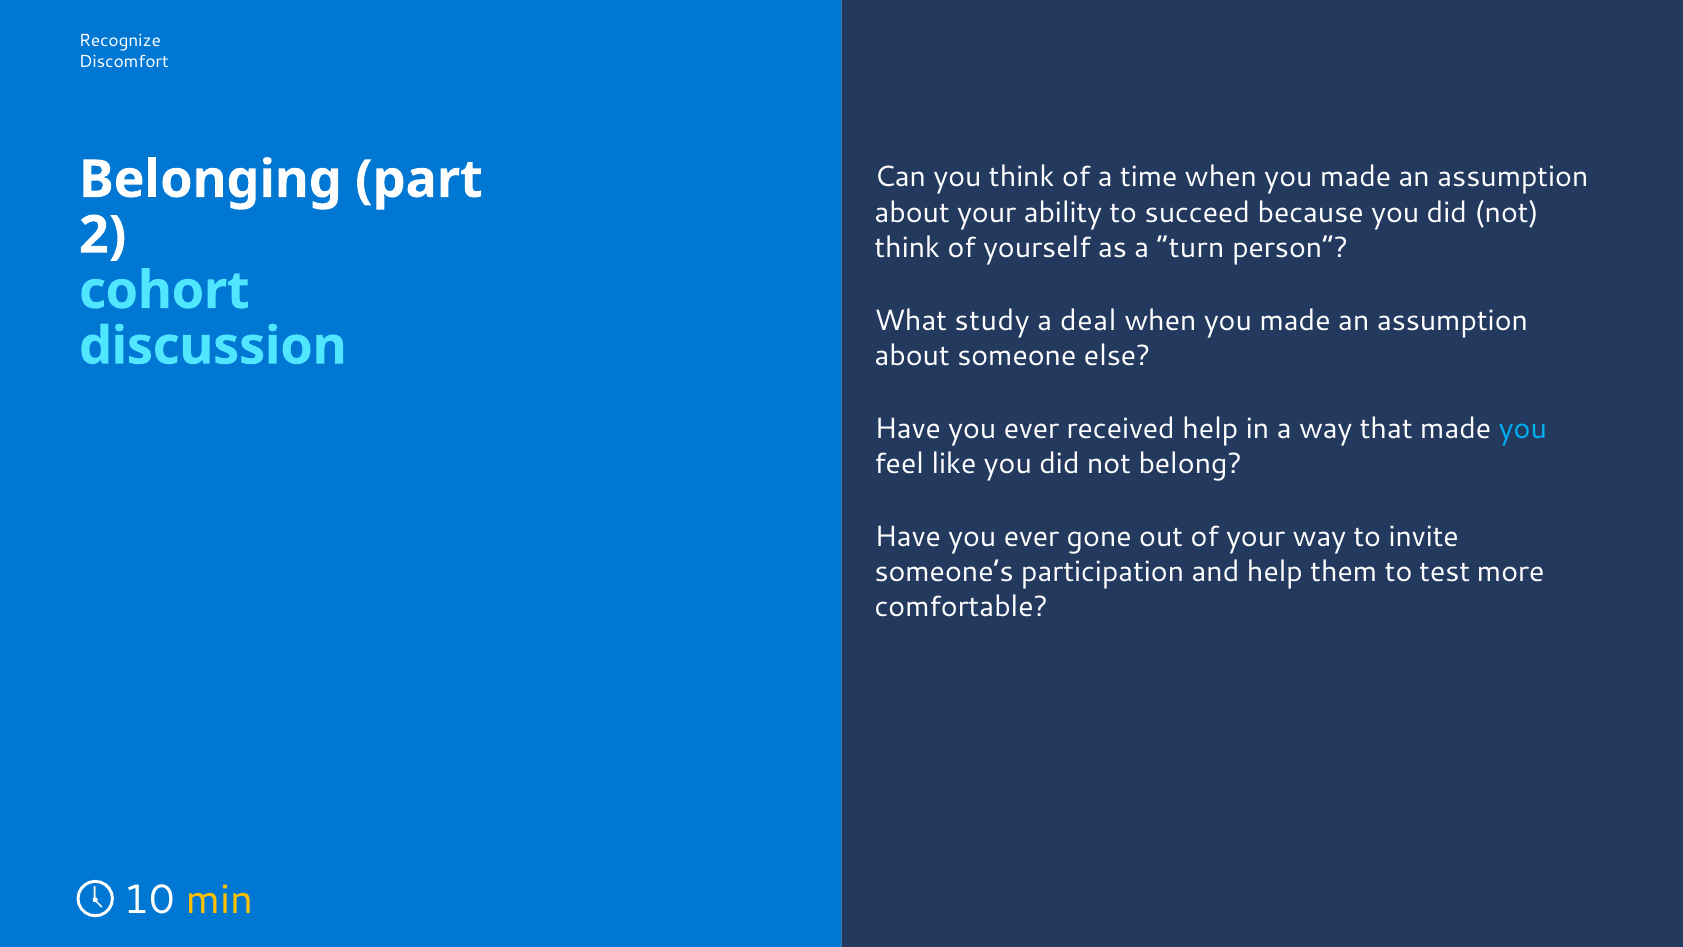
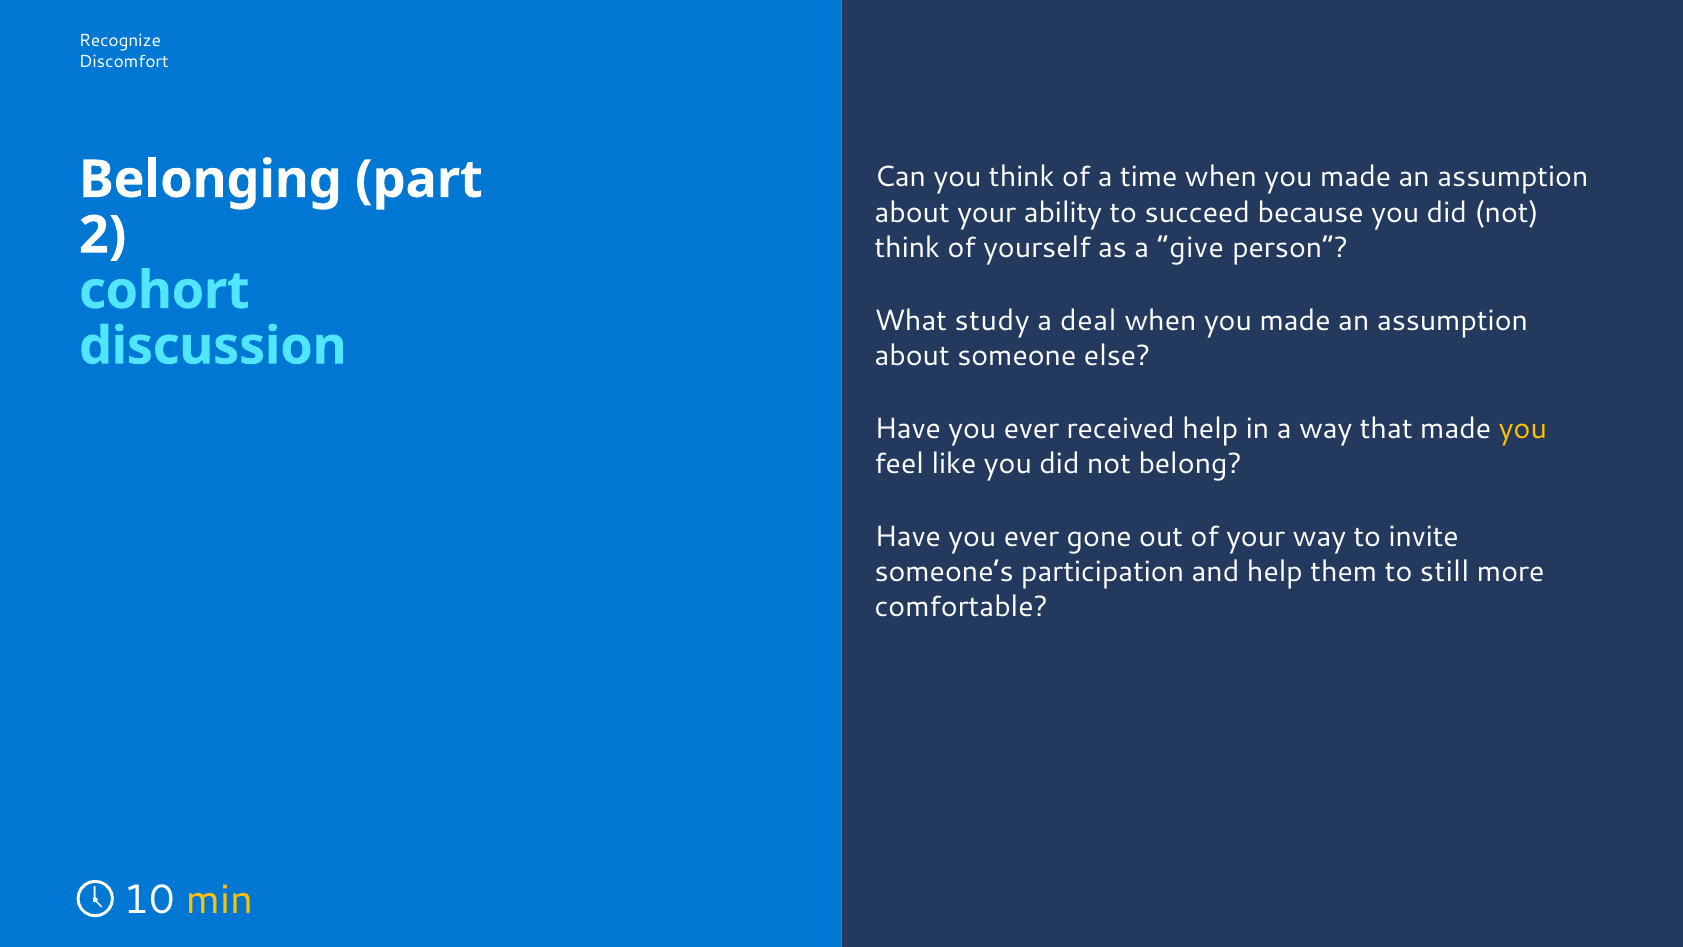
turn: turn -> give (1191, 247)
you colour: light blue -> yellow (1523, 429)
test: test -> still (1445, 572)
